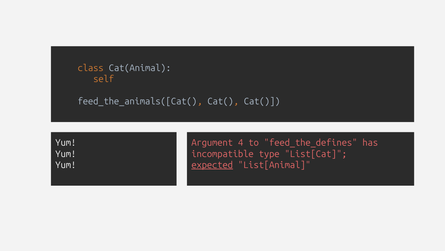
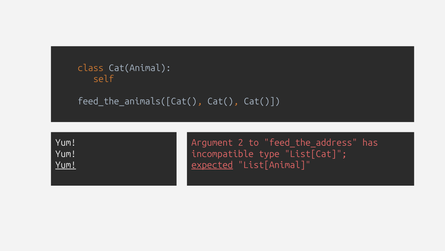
4: 4 -> 2 (241, 142)
feed_the_defines: feed_the_defines -> feed_the_address (311, 142)
Yum underline: none -> present (66, 165)
